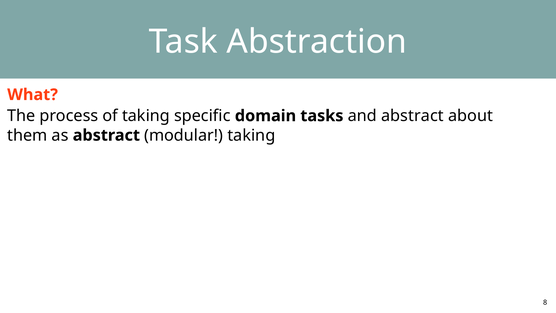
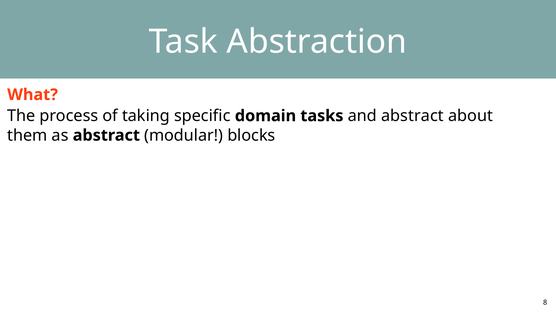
modular taking: taking -> blocks (251, 135)
